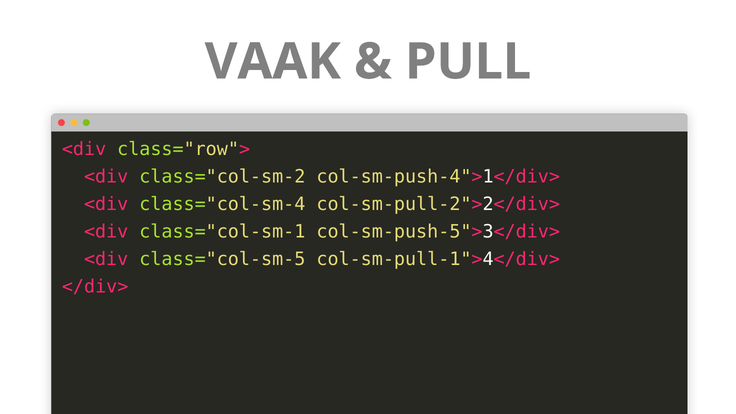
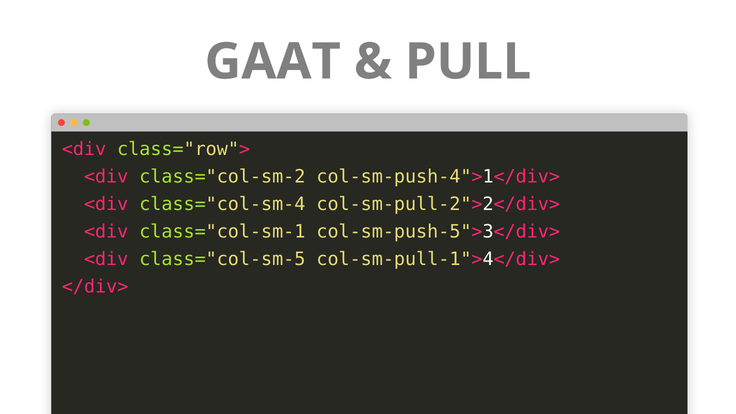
VAAK: VAAK -> GAAT (273, 62)
